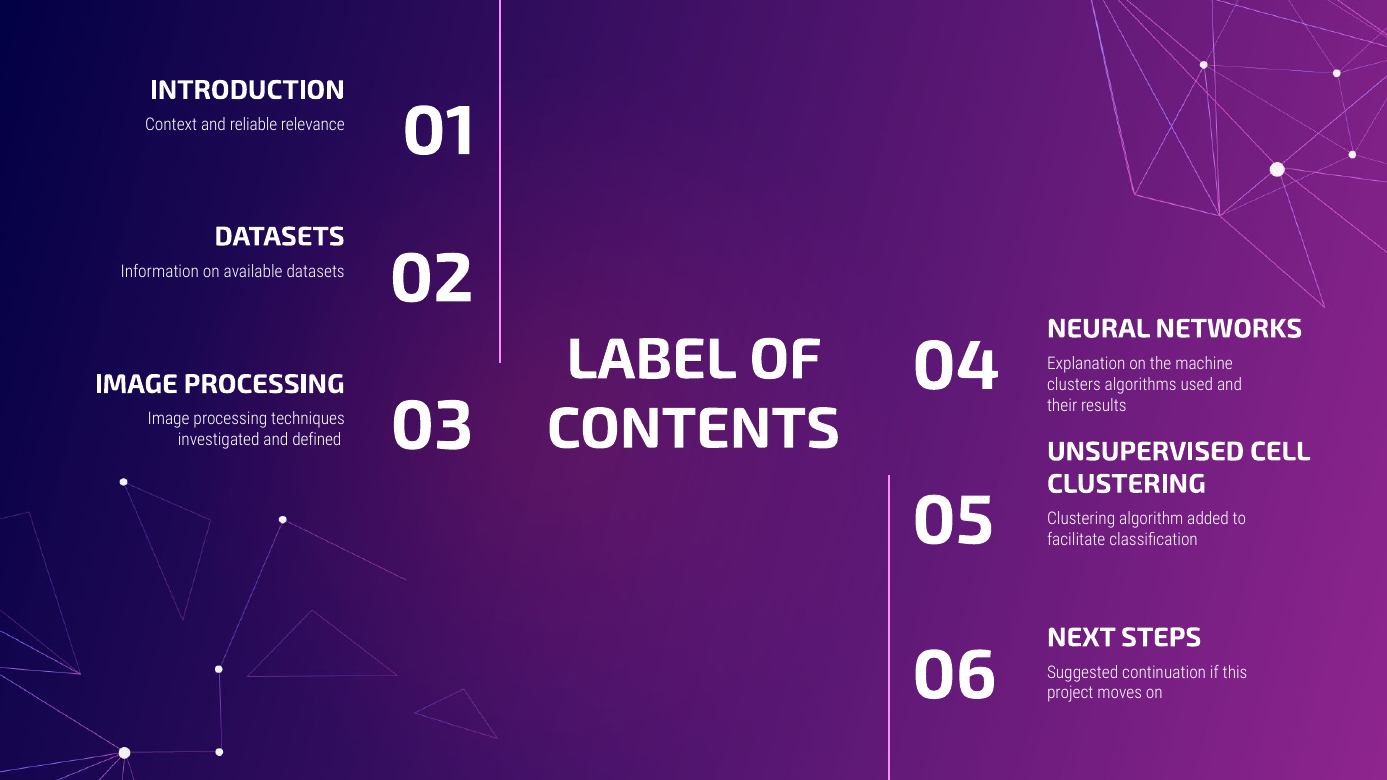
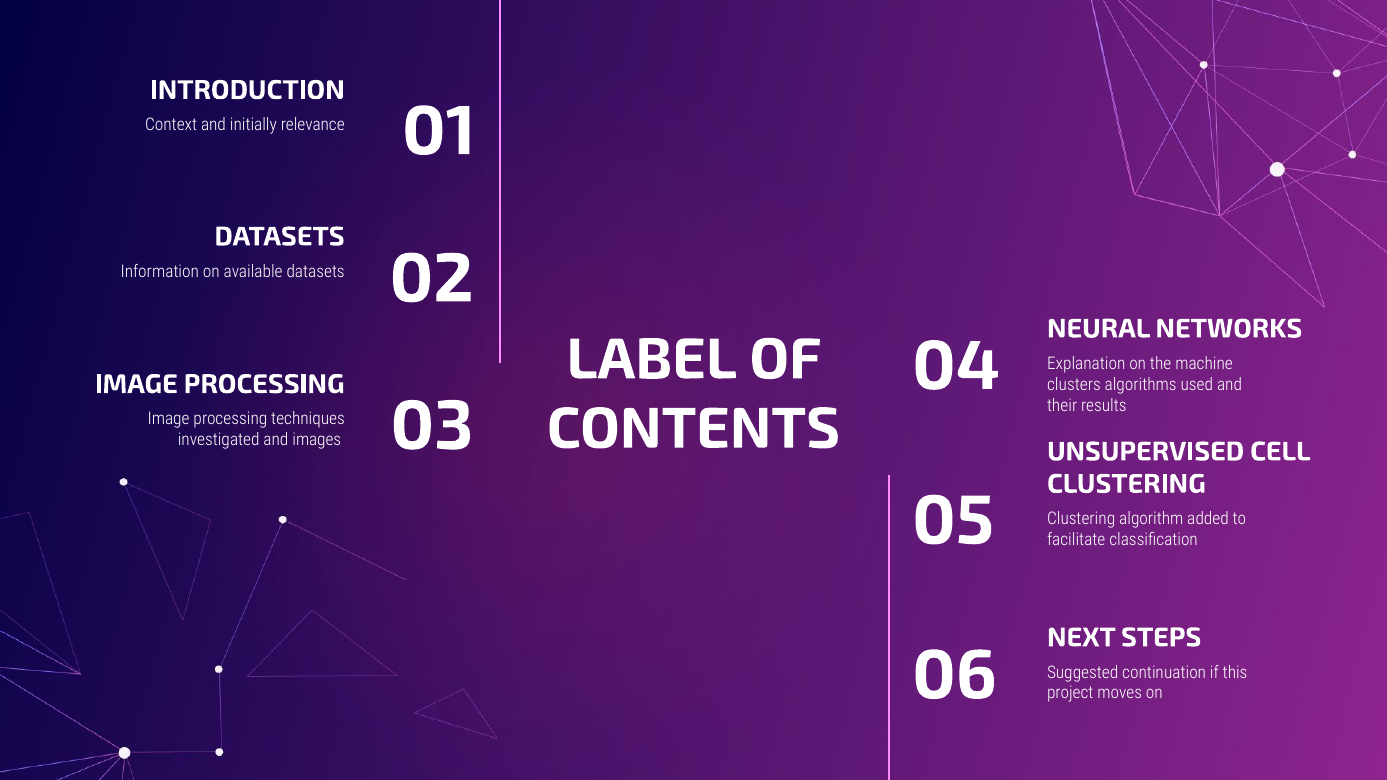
reliable: reliable -> initially (253, 125)
defined: defined -> images (317, 440)
